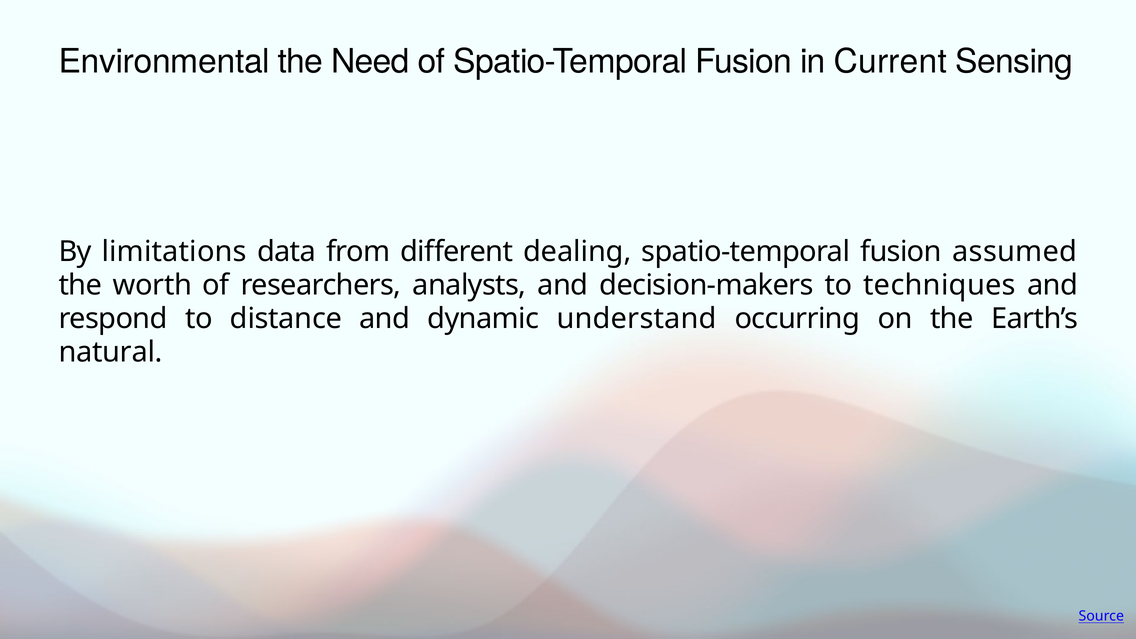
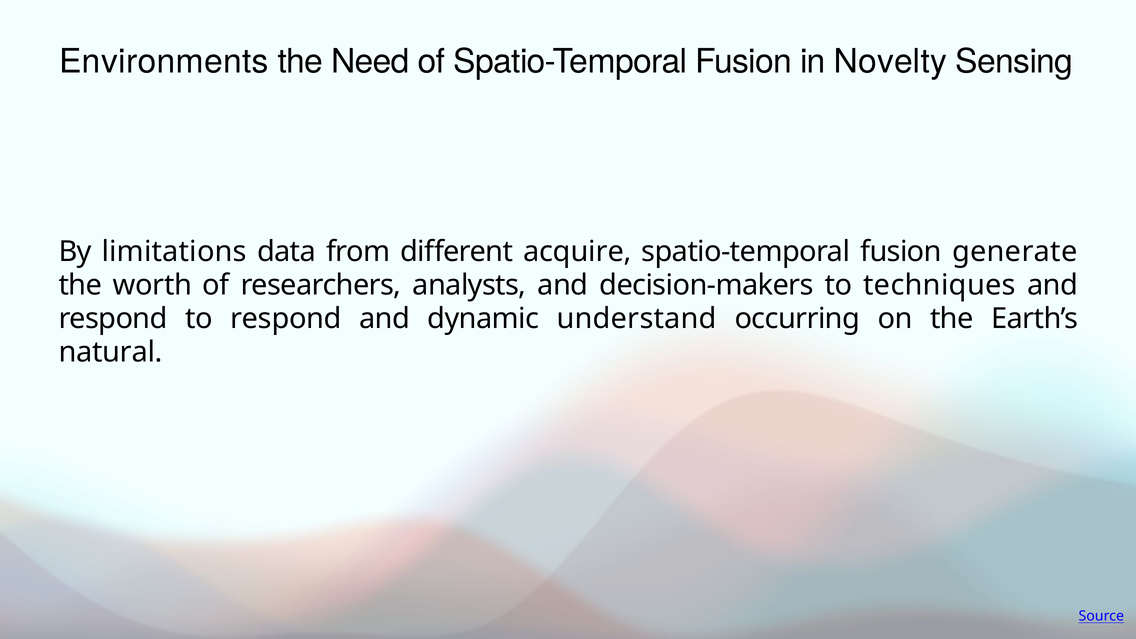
Environmental: Environmental -> Environments (164, 62)
Current: Current -> Novelty (890, 62)
dealing: dealing -> acquire (577, 252)
assumed: assumed -> generate (1015, 252)
to distance: distance -> respond (286, 319)
